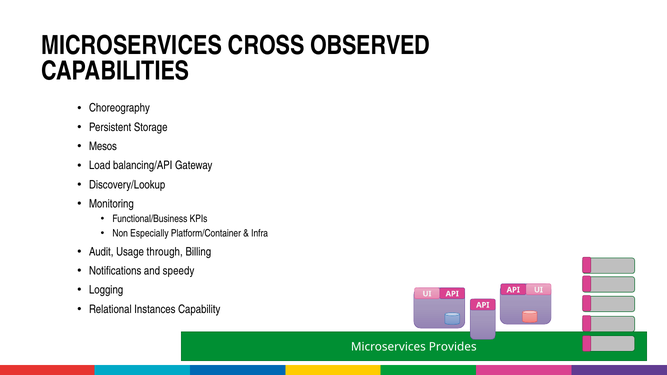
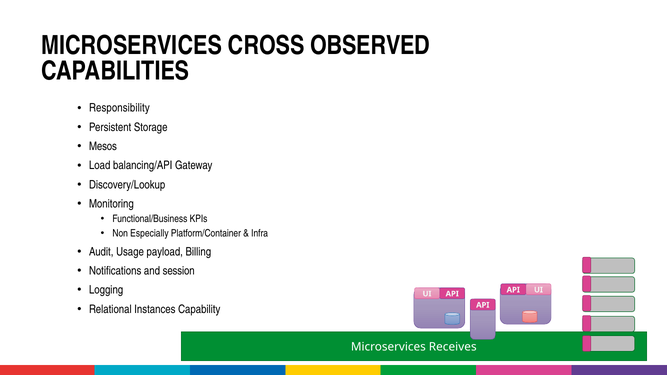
Choreography: Choreography -> Responsibility (119, 108)
through: through -> payload (165, 252)
speedy: speedy -> session (179, 271)
Provides: Provides -> Receives (453, 347)
